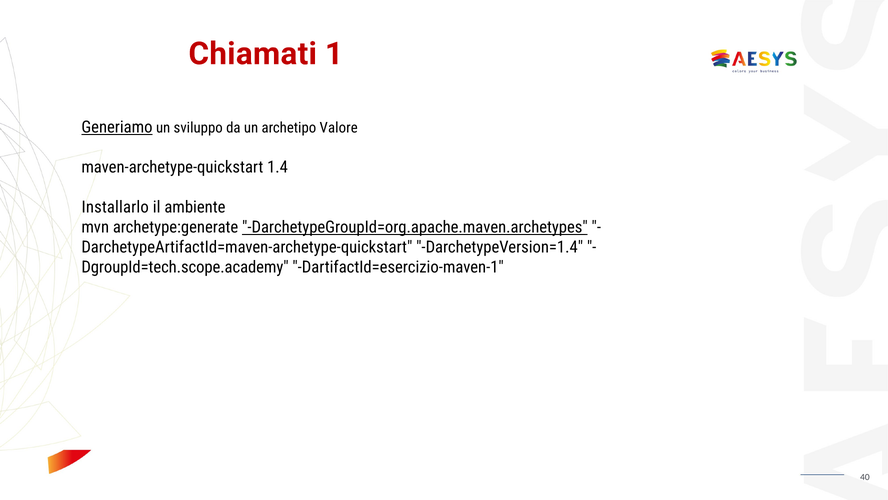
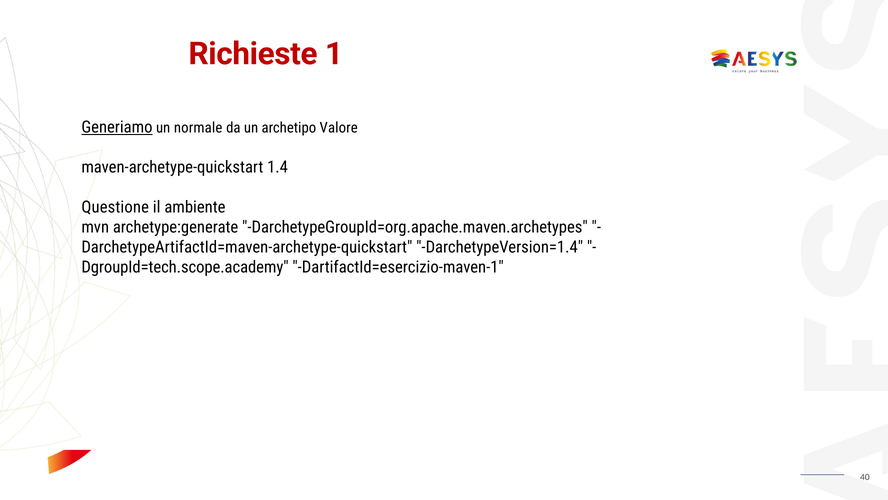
Chiamati: Chiamati -> Richieste (253, 54)
sviluppo: sviluppo -> normale (198, 128)
Installarlo: Installarlo -> Questione (115, 207)
DarchetypeGroupId=org.apache.maven.archetypes underline: present -> none (415, 227)
